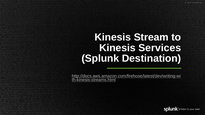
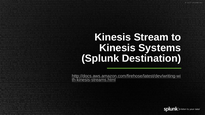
Services: Services -> Systems (160, 48)
